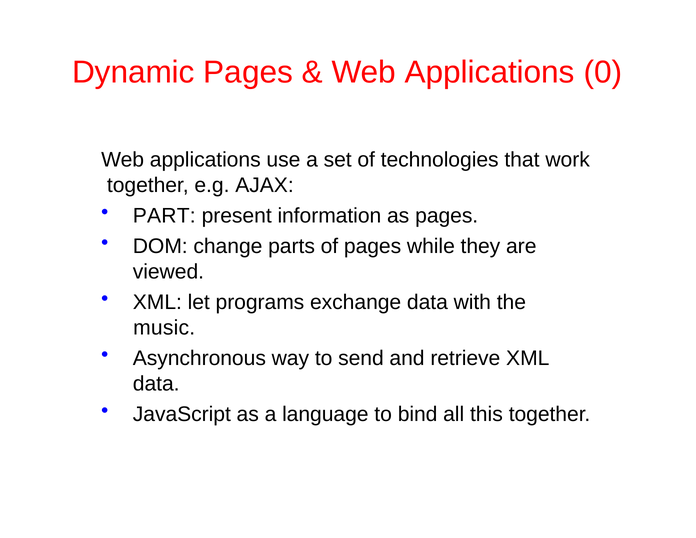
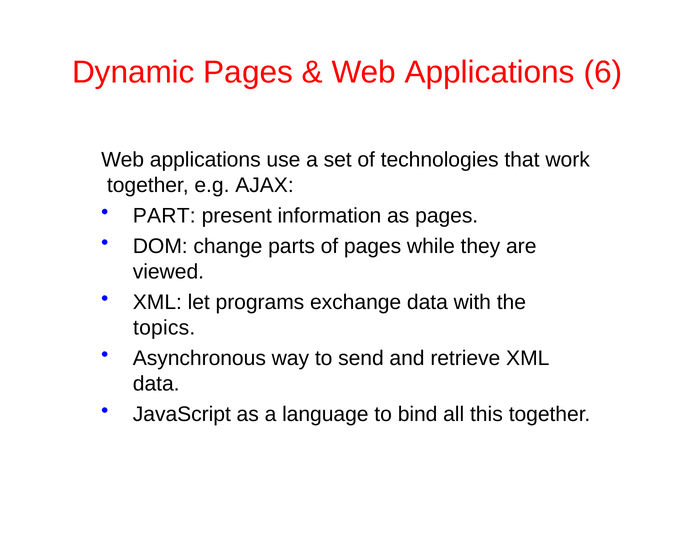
0: 0 -> 6 (603, 72)
music: music -> topics (164, 328)
